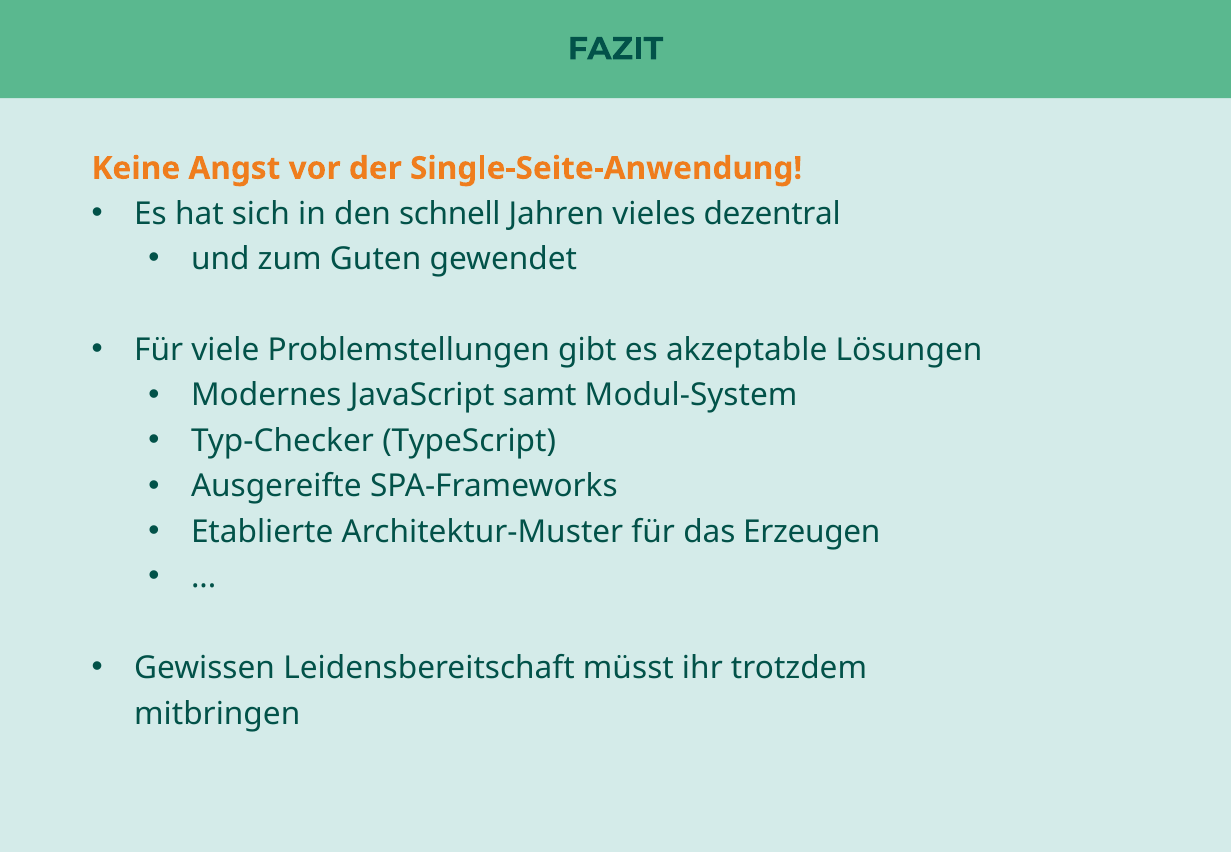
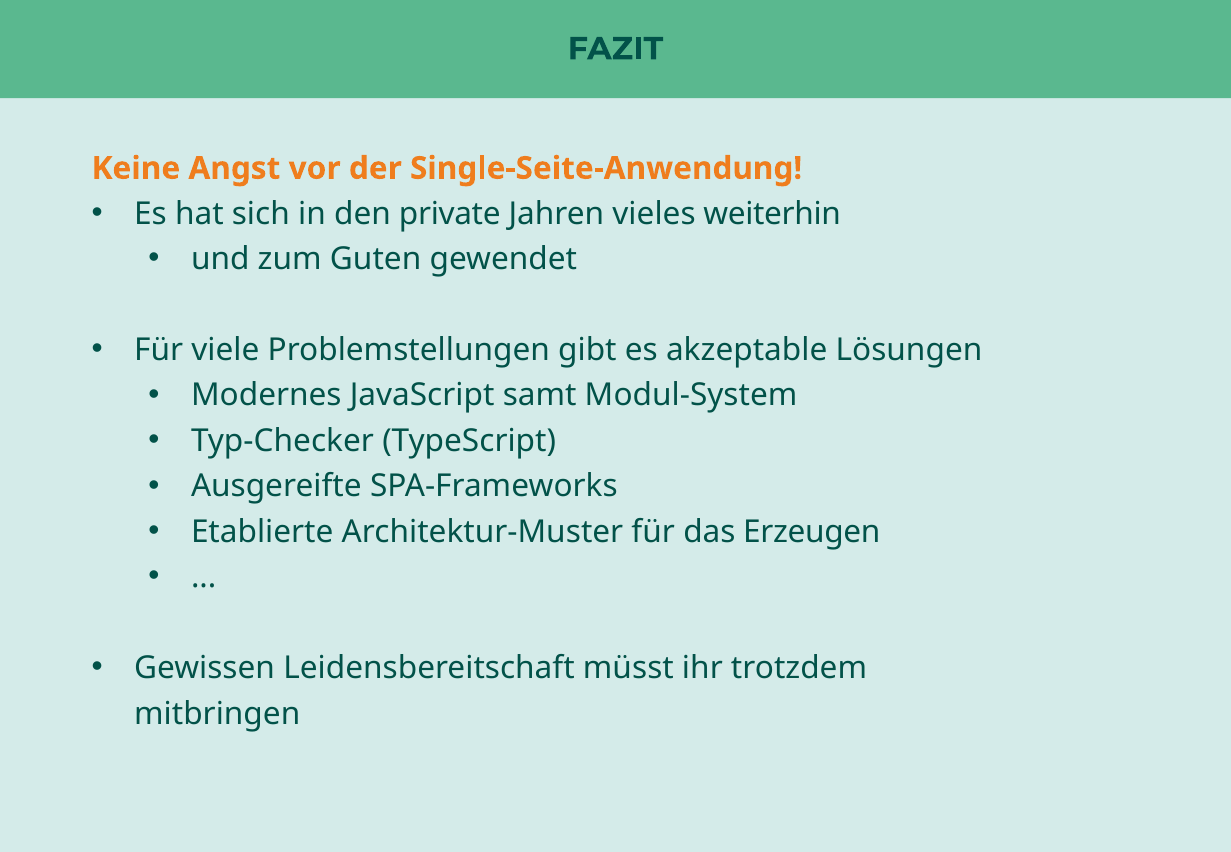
schnell: schnell -> private (450, 214)
dezentral: dezentral -> weiterhin (772, 214)
